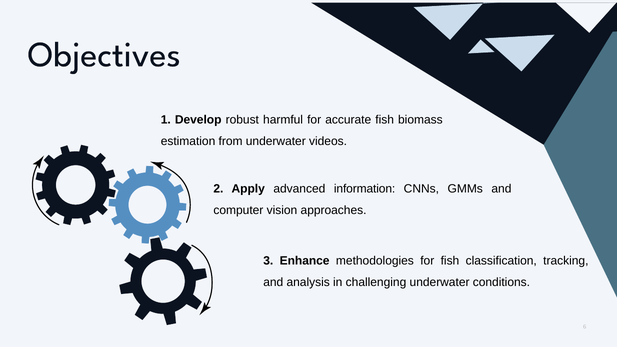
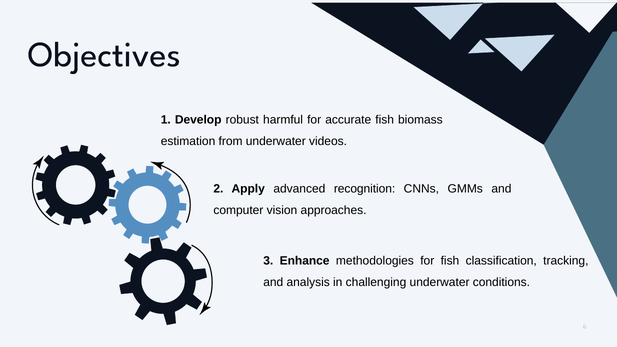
information: information -> recognition (365, 189)
